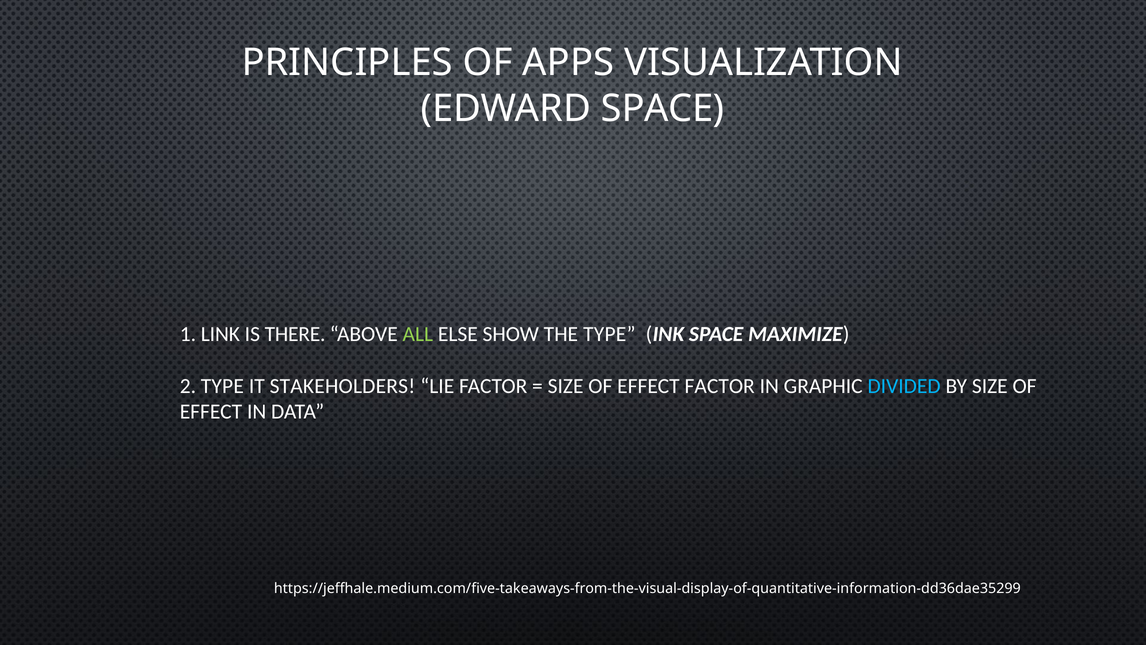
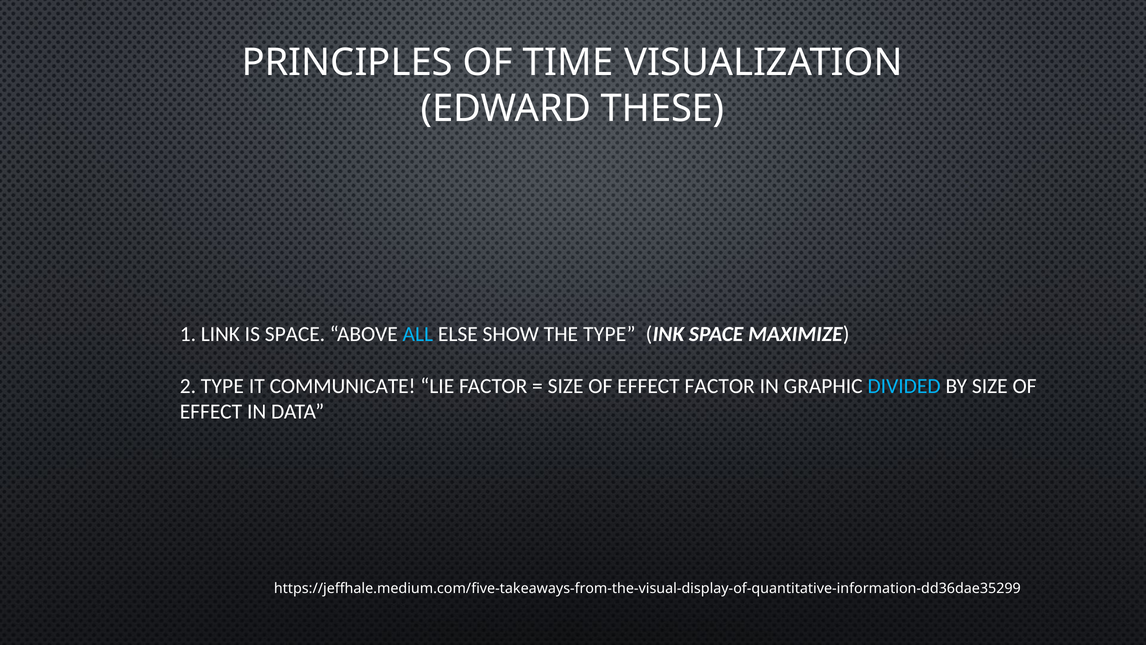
APPS: APPS -> TIME (568, 62)
EDWARD SPACE: SPACE -> THESE (663, 108)
IS THERE: THERE -> SPACE (295, 334)
ALL colour: light green -> light blue (418, 334)
STAKEHOLDERS: STAKEHOLDERS -> COMMUNICATE (343, 386)
